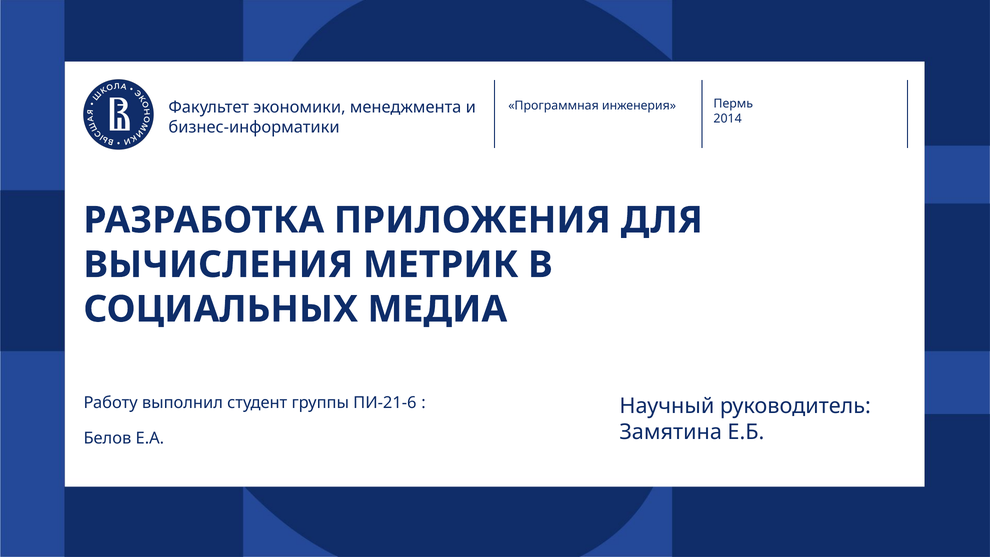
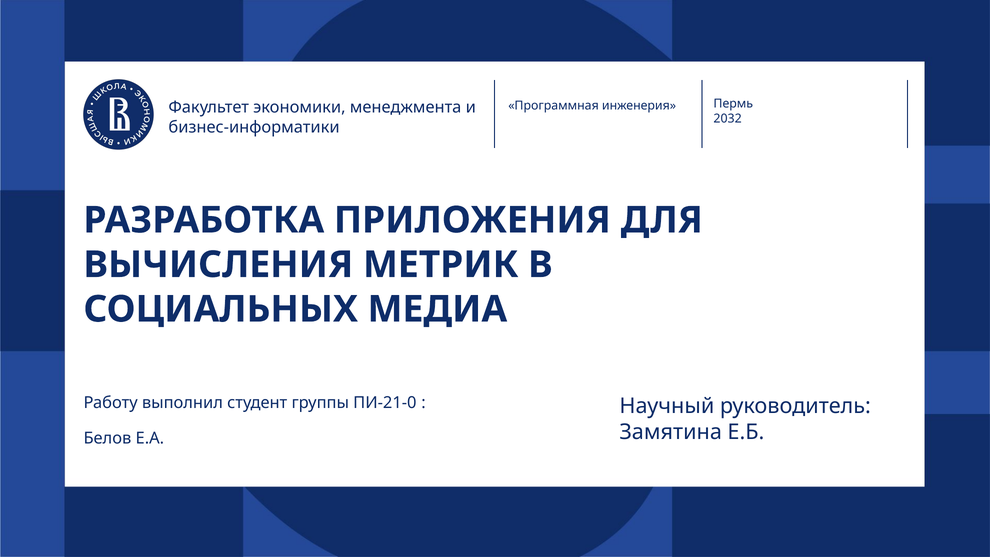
2014: 2014 -> 2032 (728, 118)
ПИ-21-6: ПИ-21-6 -> ПИ-21-0 (385, 403)
